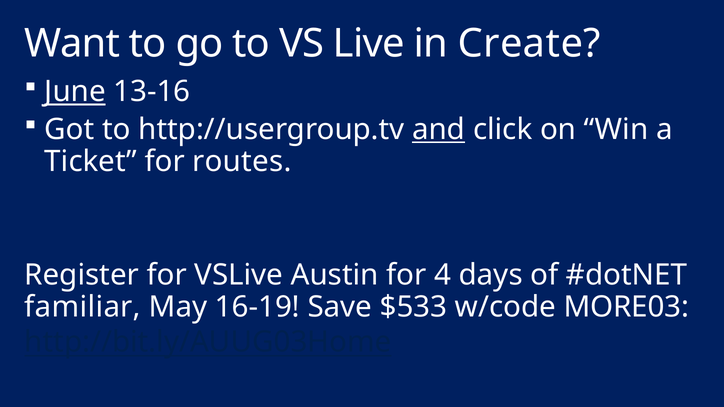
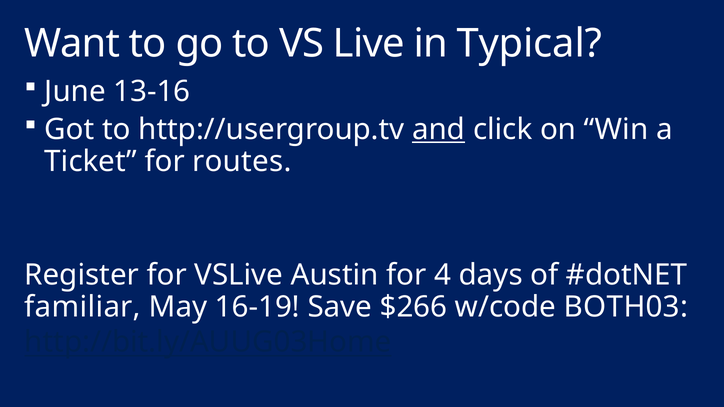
Create: Create -> Typical (529, 44)
June underline: present -> none (75, 92)
$533: $533 -> $266 (413, 307)
MORE03: MORE03 -> BOTH03 (626, 307)
